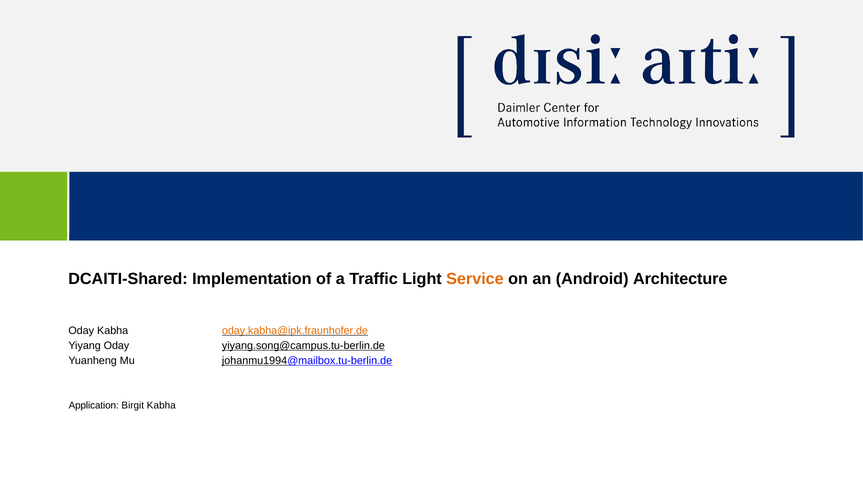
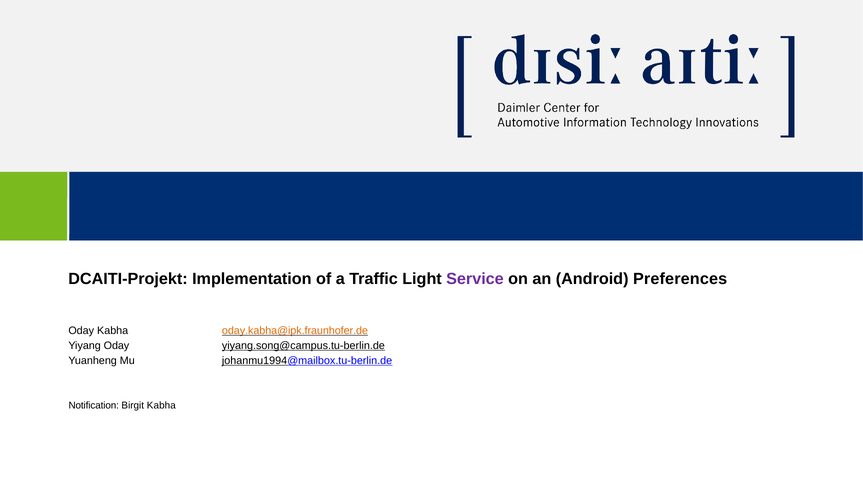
DCAITI-Shared: DCAITI-Shared -> DCAITI-Projekt (128, 279)
Service colour: orange -> purple (475, 279)
Architecture: Architecture -> Preferences (680, 279)
Application: Application -> Notification (94, 406)
